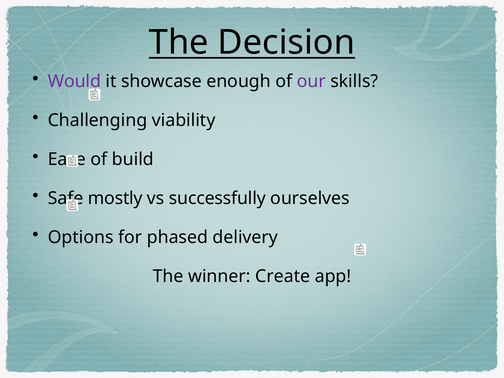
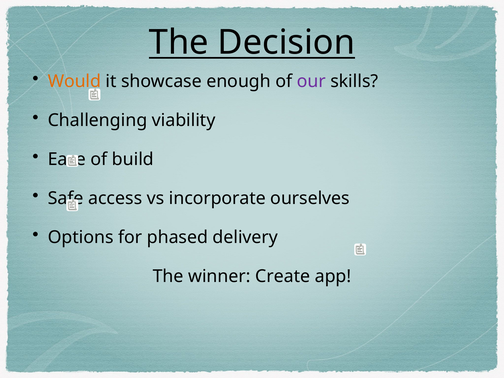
Would colour: purple -> orange (74, 81)
mostly: mostly -> access (115, 198)
successfully: successfully -> incorporate (217, 198)
